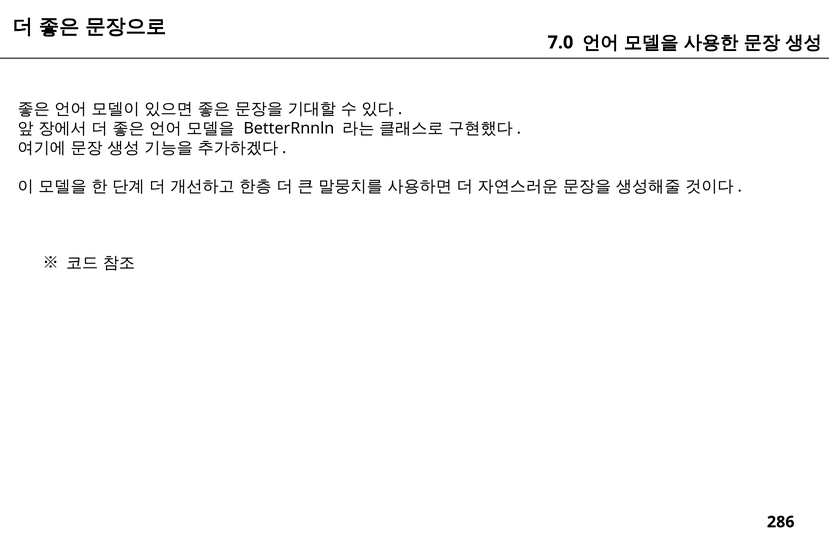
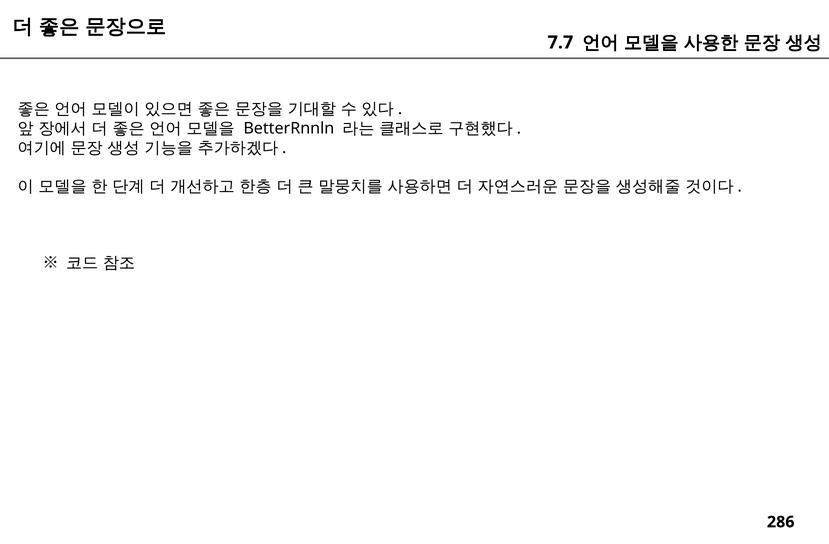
7.0: 7.0 -> 7.7 (560, 42)
